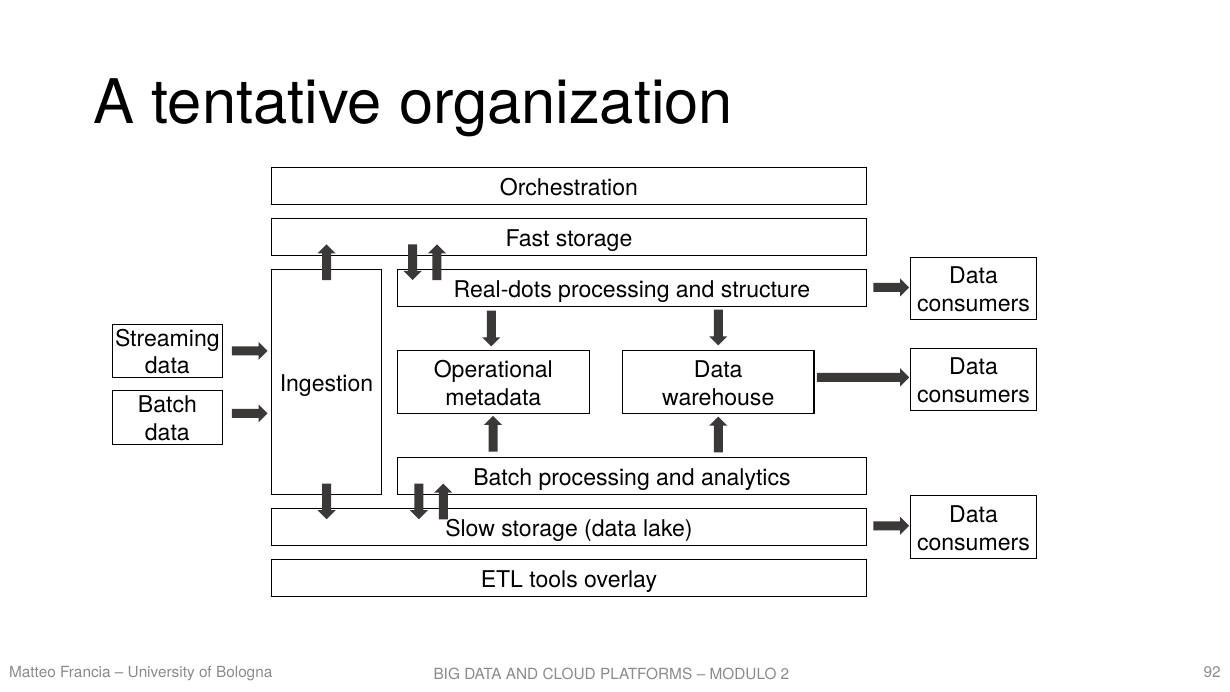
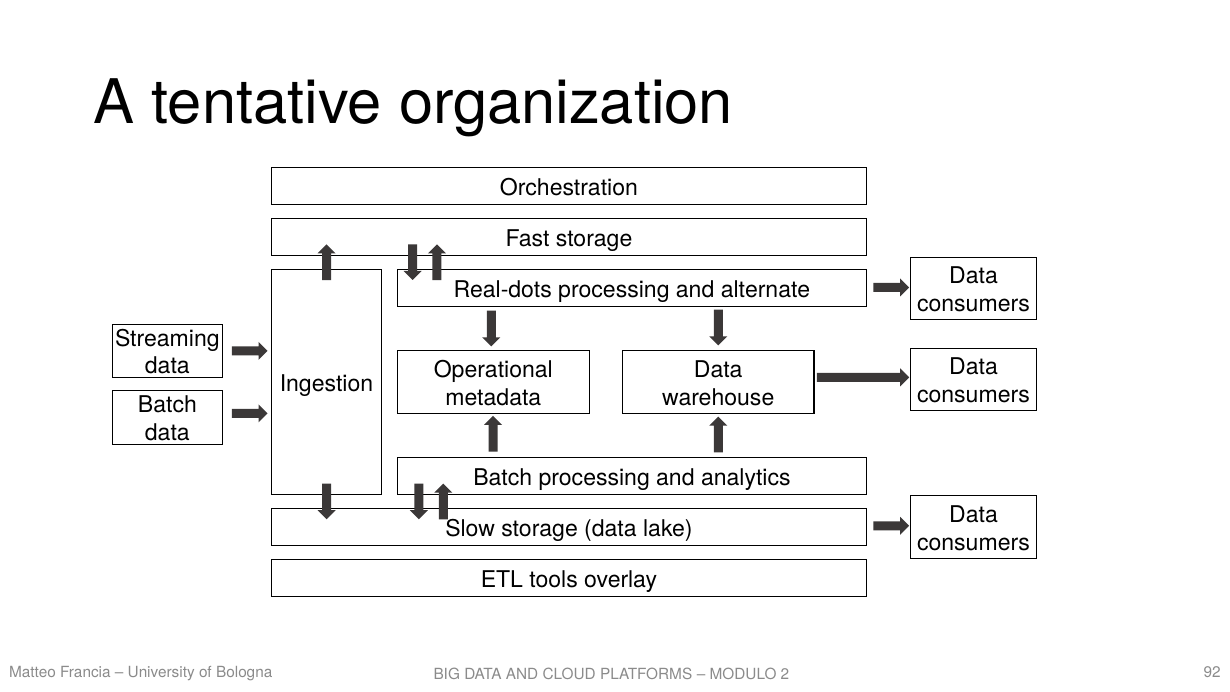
structure: structure -> alternate (766, 290)
